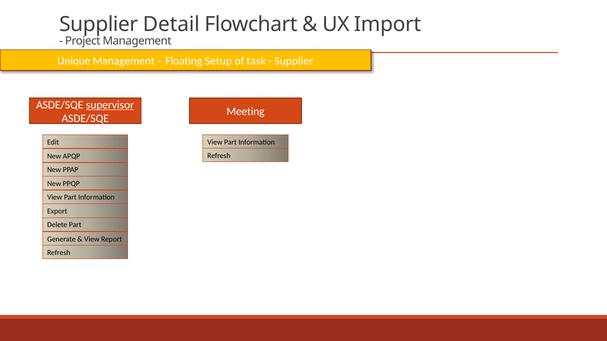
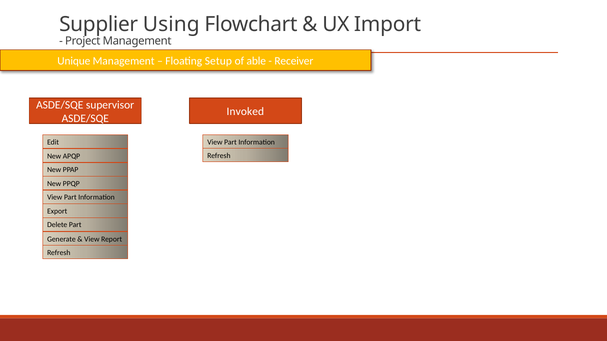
Detail: Detail -> Using (171, 25)
task: task -> able (256, 61)
Supplier: Supplier -> Receiver (294, 61)
supervisor underline: present -> none (110, 105)
Meeting: Meeting -> Invoked (245, 112)
